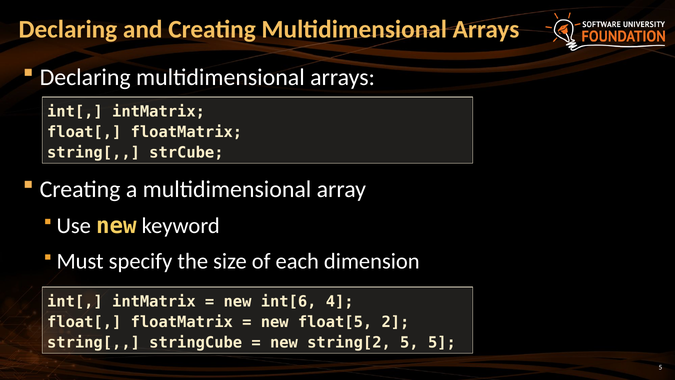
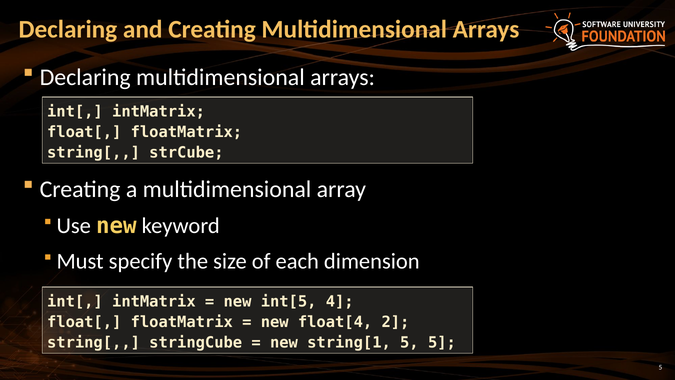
int[6: int[6 -> int[5 (289, 302)
float[5: float[5 -> float[4 (335, 322)
string[2: string[2 -> string[1 (349, 342)
